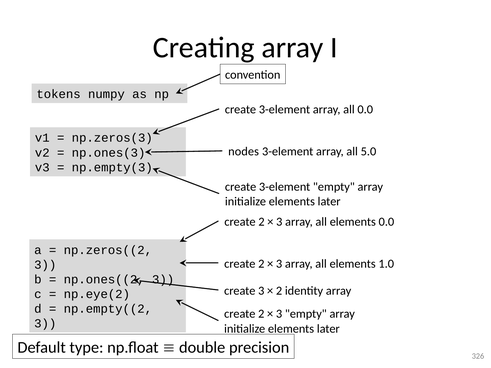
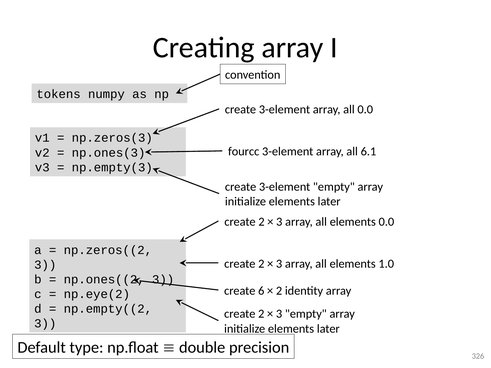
nodes: nodes -> fourcc (244, 152)
5.0: 5.0 -> 6.1 (368, 152)
create 3: 3 -> 6 (261, 291)
